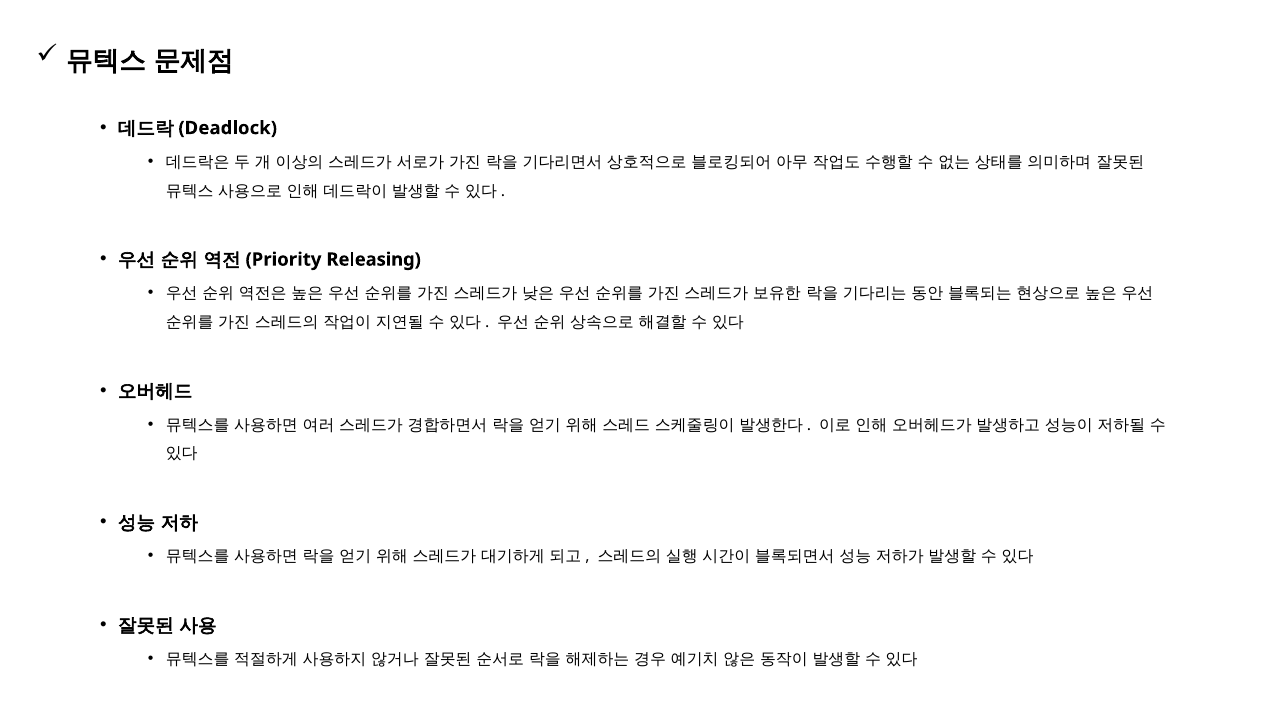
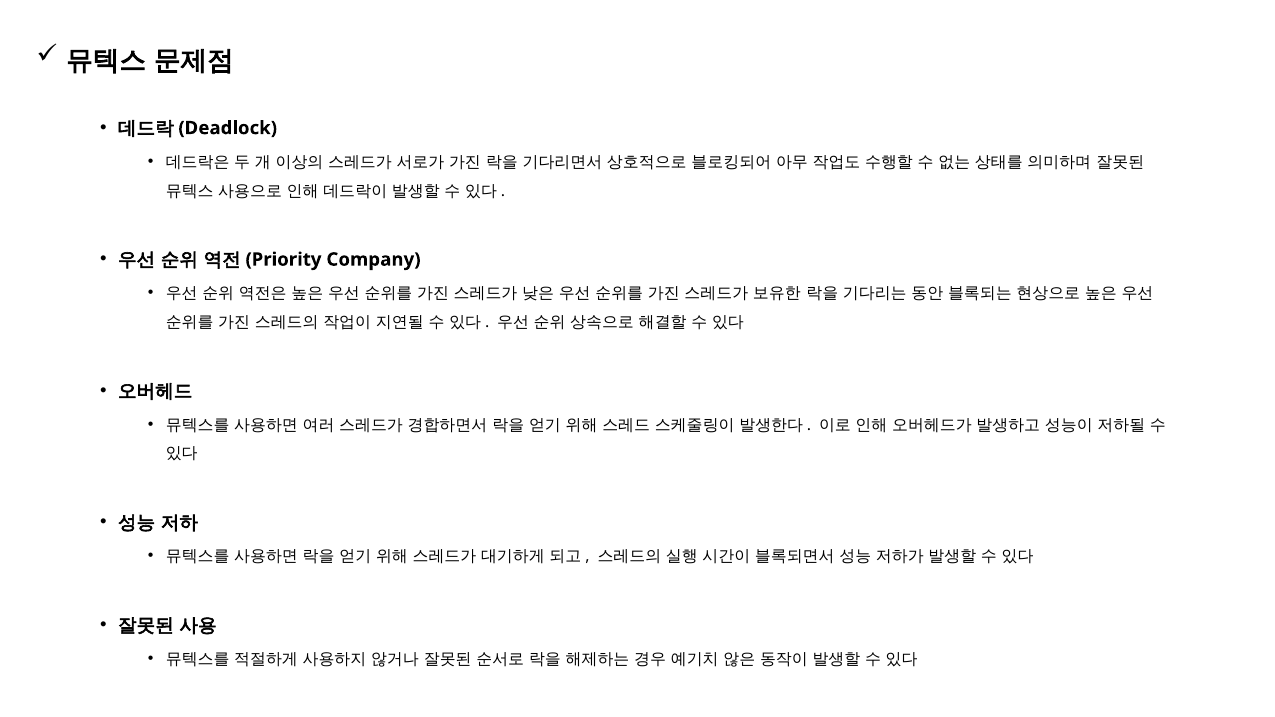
Releasing: Releasing -> Company (373, 260)
